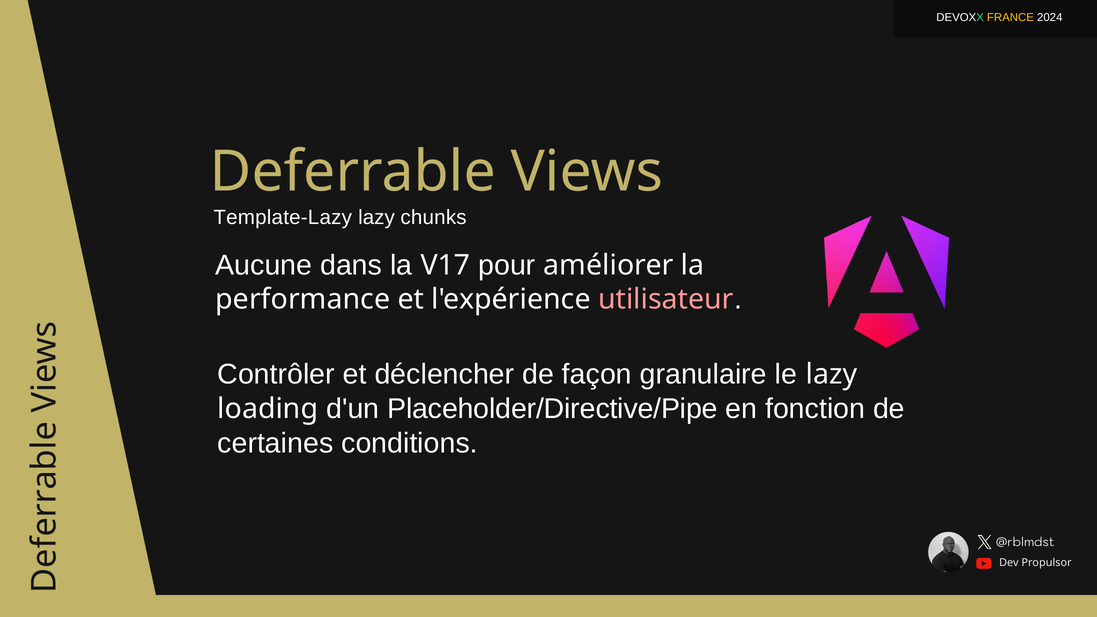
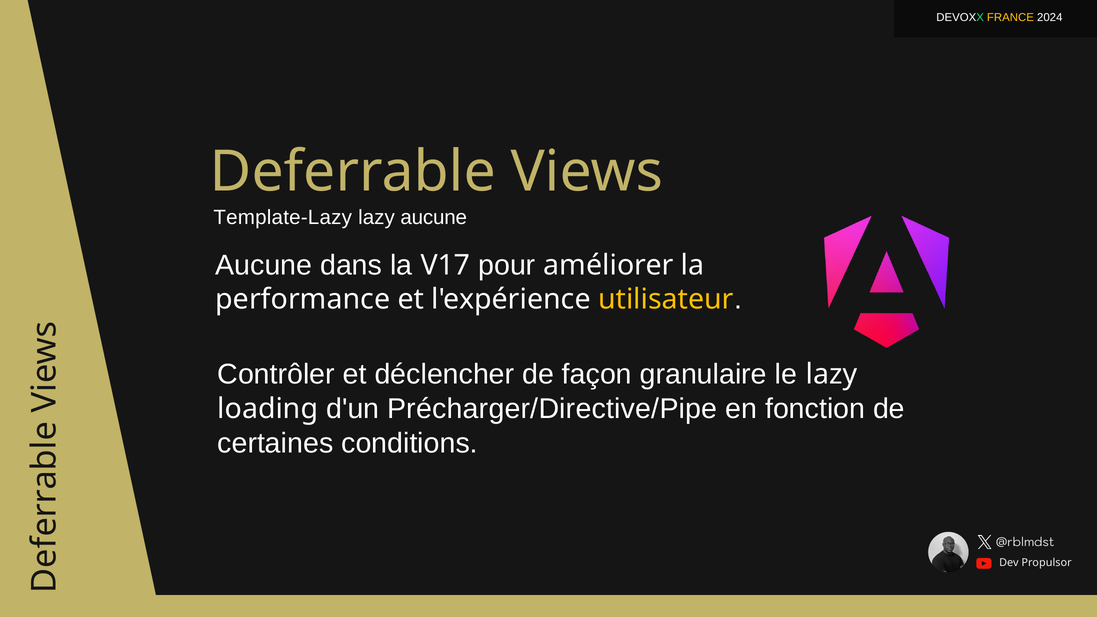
lazy chunks: chunks -> aucune (434, 218)
utilisateur colour: pink -> yellow (666, 299)
Placeholder/Directive/Pipe: Placeholder/Directive/Pipe -> Précharger/Directive/Pipe (552, 409)
